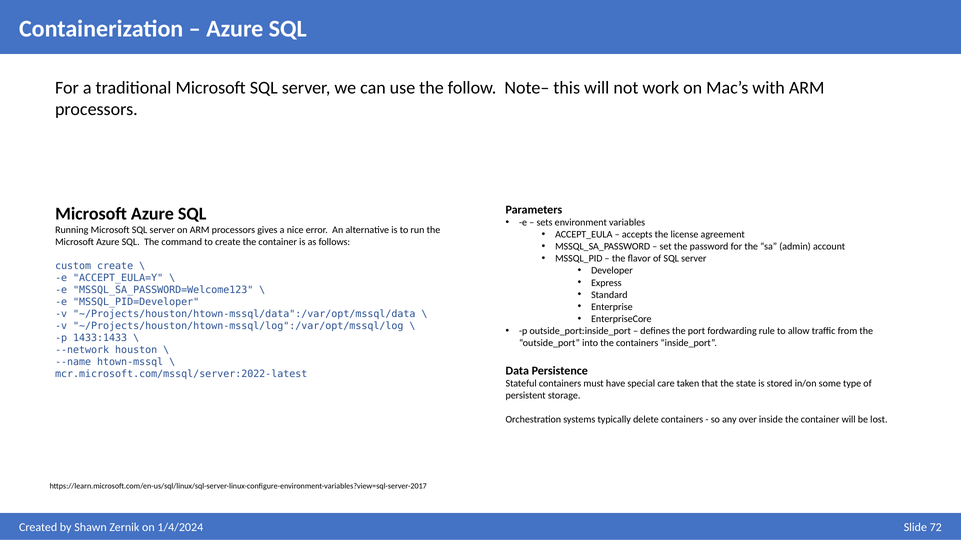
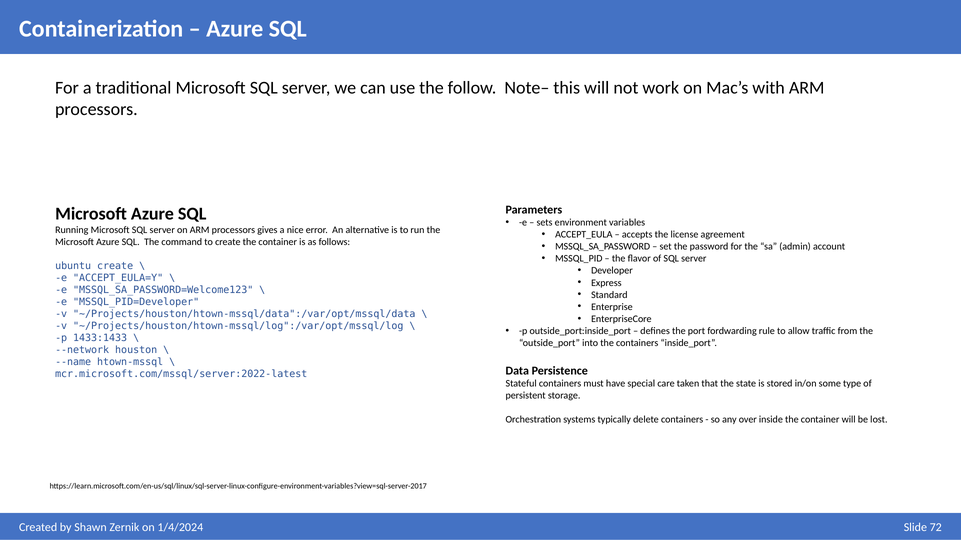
custom: custom -> ubuntu (73, 266)
